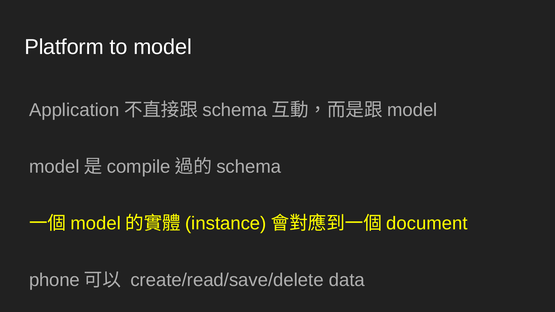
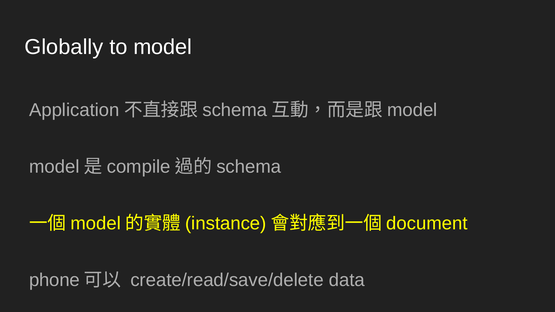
Platform: Platform -> Globally (64, 47)
